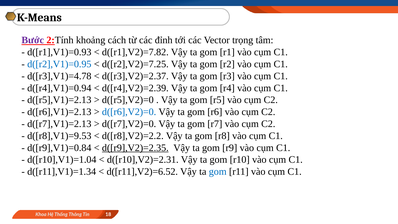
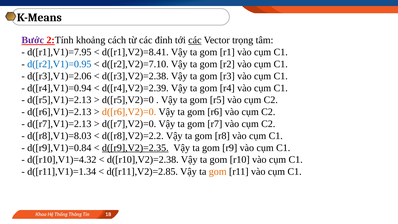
các underline: none -> present (195, 40)
d([r1],V1)=0.93: d([r1],V1)=0.93 -> d([r1],V1)=7.95 (59, 52)
d([r1],V2)=7.82: d([r1],V2)=7.82 -> d([r1],V2)=8.41 (135, 52)
d([r2],V2)=7.25: d([r2],V2)=7.25 -> d([r2],V2)=7.10 (135, 64)
d([r3],V1)=4.78: d([r3],V1)=4.78 -> d([r3],V1)=2.06 (59, 76)
d([r3],V2)=2.37: d([r3],V2)=2.37 -> d([r3],V2)=2.38 (135, 76)
d([r6],V2)=0 colour: blue -> orange (129, 112)
d([r8],V1)=9.53: d([r8],V1)=9.53 -> d([r8],V1)=8.03 (59, 136)
d([r10],V1)=1.04: d([r10],V1)=1.04 -> d([r10],V1)=4.32 (62, 160)
d([r10],V2)=2.31: d([r10],V2)=2.31 -> d([r10],V2)=2.38 (143, 160)
d([r11],V2)=6.52: d([r11],V2)=6.52 -> d([r11],V2)=2.85 (142, 172)
gom colour: blue -> orange (218, 172)
